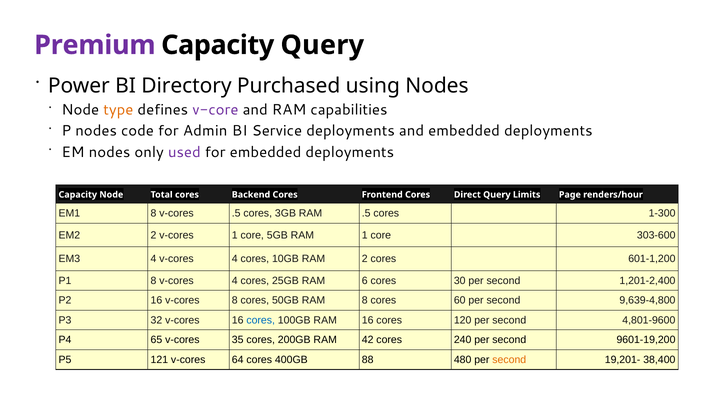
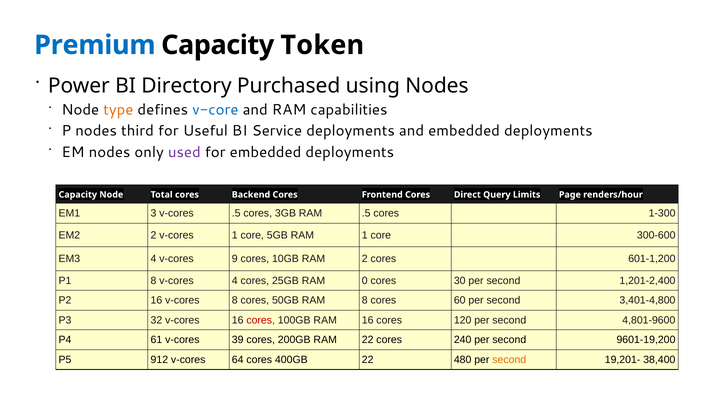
Premium colour: purple -> blue (95, 45)
Capacity Query: Query -> Token (322, 45)
v-core colour: purple -> blue (215, 110)
code: code -> third (137, 131)
Admin: Admin -> Useful (205, 131)
EM1 8: 8 -> 3 (154, 213)
303-600: 303-600 -> 300-600 (656, 235)
4 v-cores 4: 4 -> 9 (235, 259)
6: 6 -> 0 (365, 280)
9,639-4,800: 9,639-4,800 -> 3,401-4,800 (647, 300)
cores colour: blue -> red (261, 320)
65: 65 -> 61 (156, 339)
35: 35 -> 39 (238, 339)
RAM 42: 42 -> 22 (368, 339)
121: 121 -> 912 (159, 359)
400GB 88: 88 -> 22 (368, 359)
